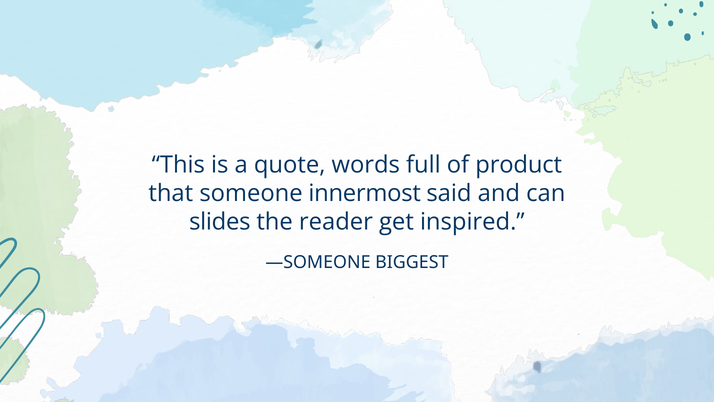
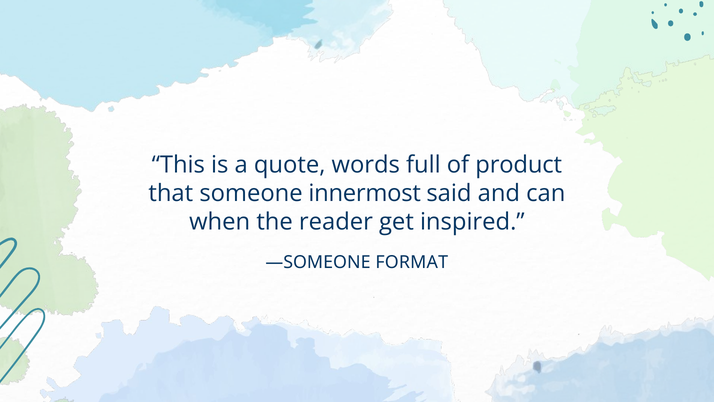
slides: slides -> when (220, 222)
BIGGEST: BIGGEST -> FORMAT (412, 262)
